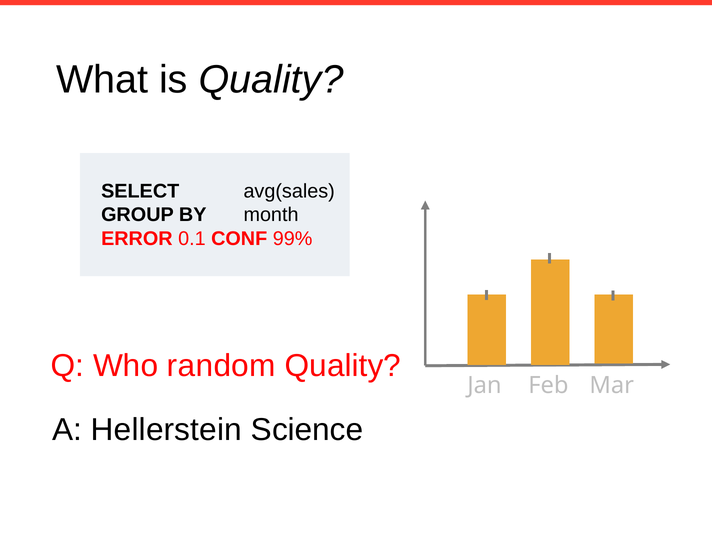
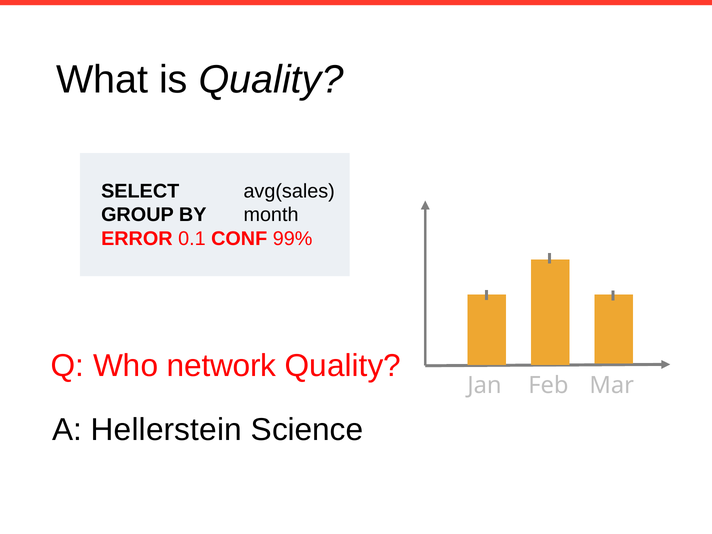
random: random -> network (222, 366)
